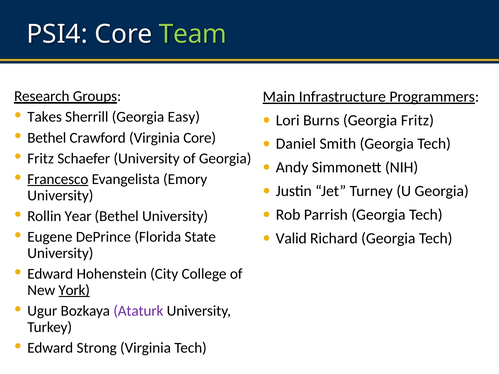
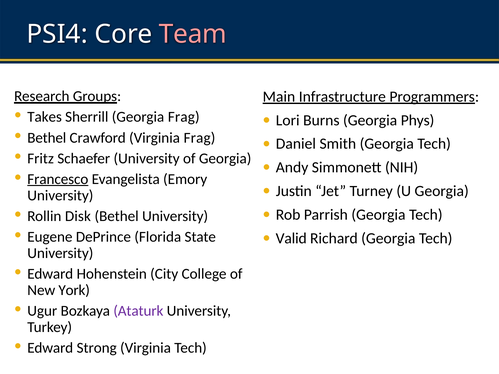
Team colour: light green -> pink (193, 34)
Georgia Easy: Easy -> Frag (184, 117)
Georgia Fritz: Fritz -> Phys (418, 120)
Virginia Core: Core -> Frag (199, 138)
Year: Year -> Disk (78, 216)
York underline: present -> none (74, 290)
